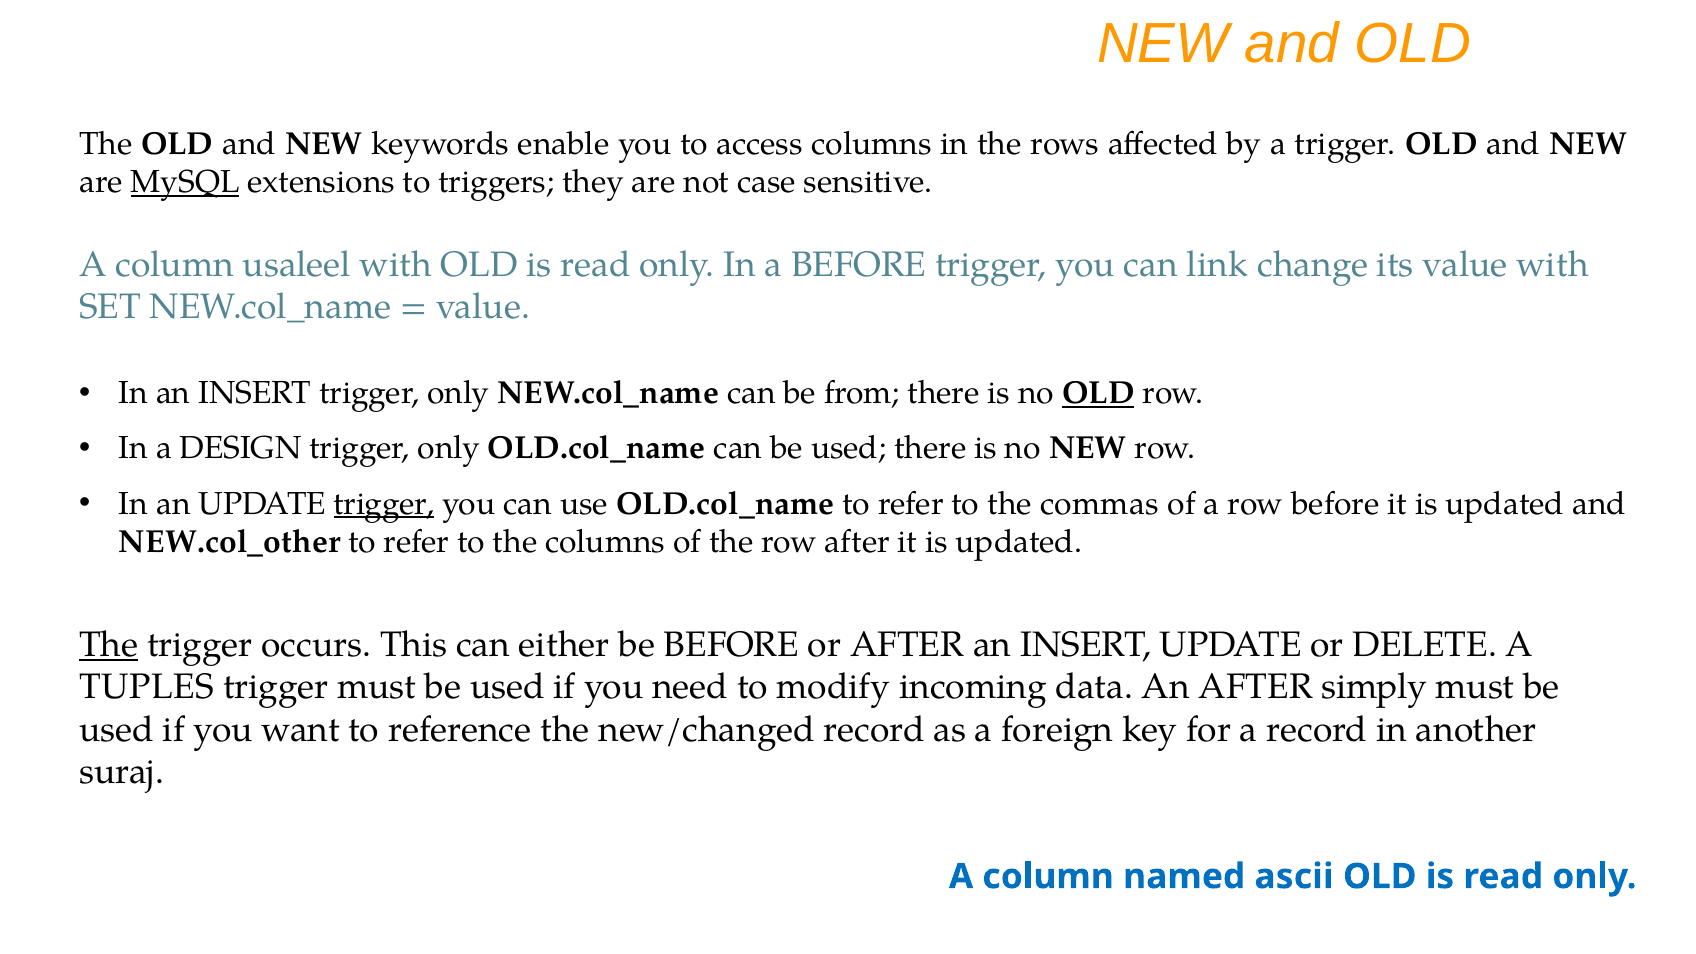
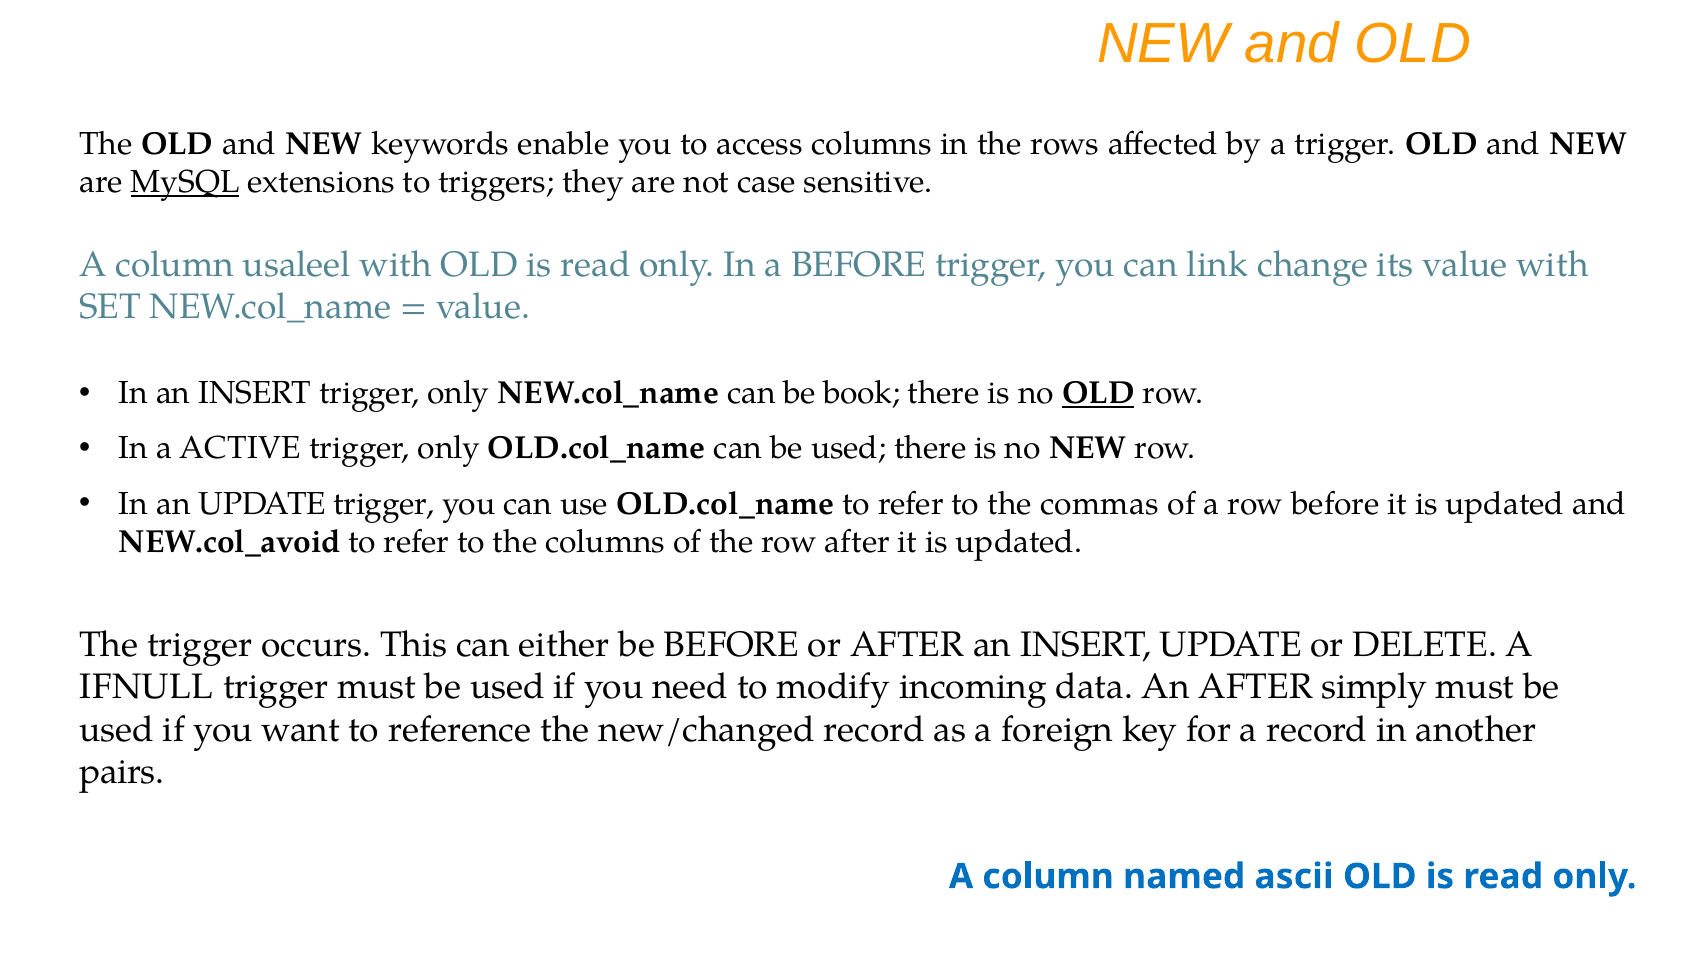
from: from -> book (862, 393)
DESIGN: DESIGN -> ACTIVE (241, 448)
trigger underline: present -> none (384, 504)
NEW.col_other: NEW.col_other -> NEW.col_avoid (230, 542)
The underline: present -> none (109, 645)
TUPLES: TUPLES -> IFNULL (147, 687)
suraj: suraj -> pairs (122, 772)
